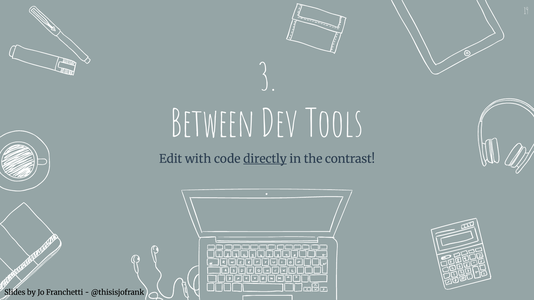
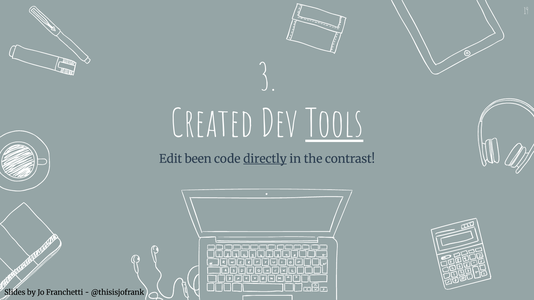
Between: Between -> Created (212, 124)
Tools underline: none -> present (334, 124)
with: with -> been (198, 159)
